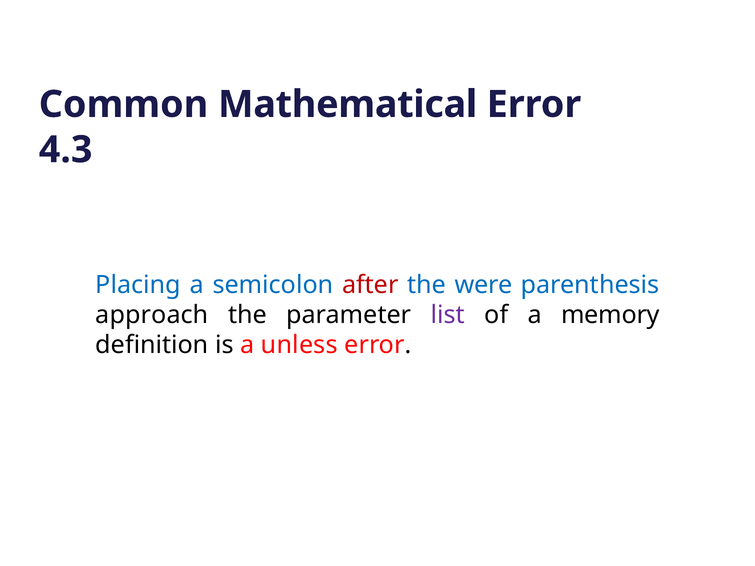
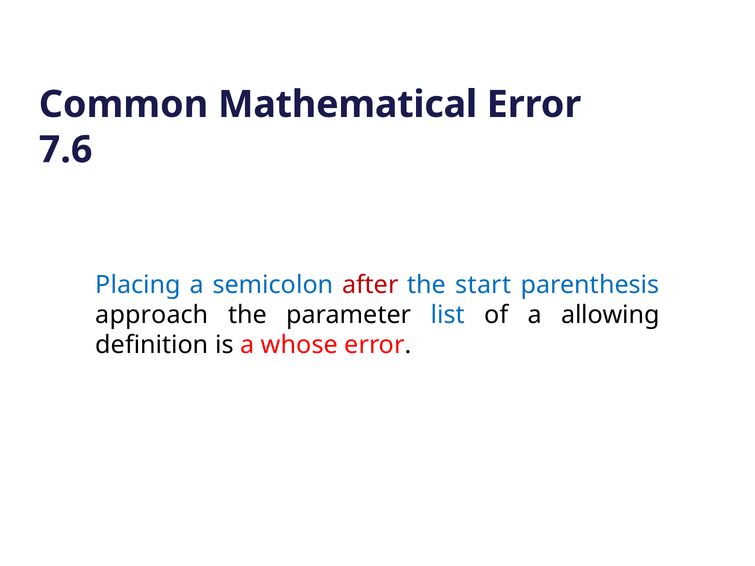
4.3: 4.3 -> 7.6 (66, 150)
were: were -> start (483, 285)
list colour: purple -> blue (448, 315)
memory: memory -> allowing (610, 315)
unless: unless -> whose (299, 345)
